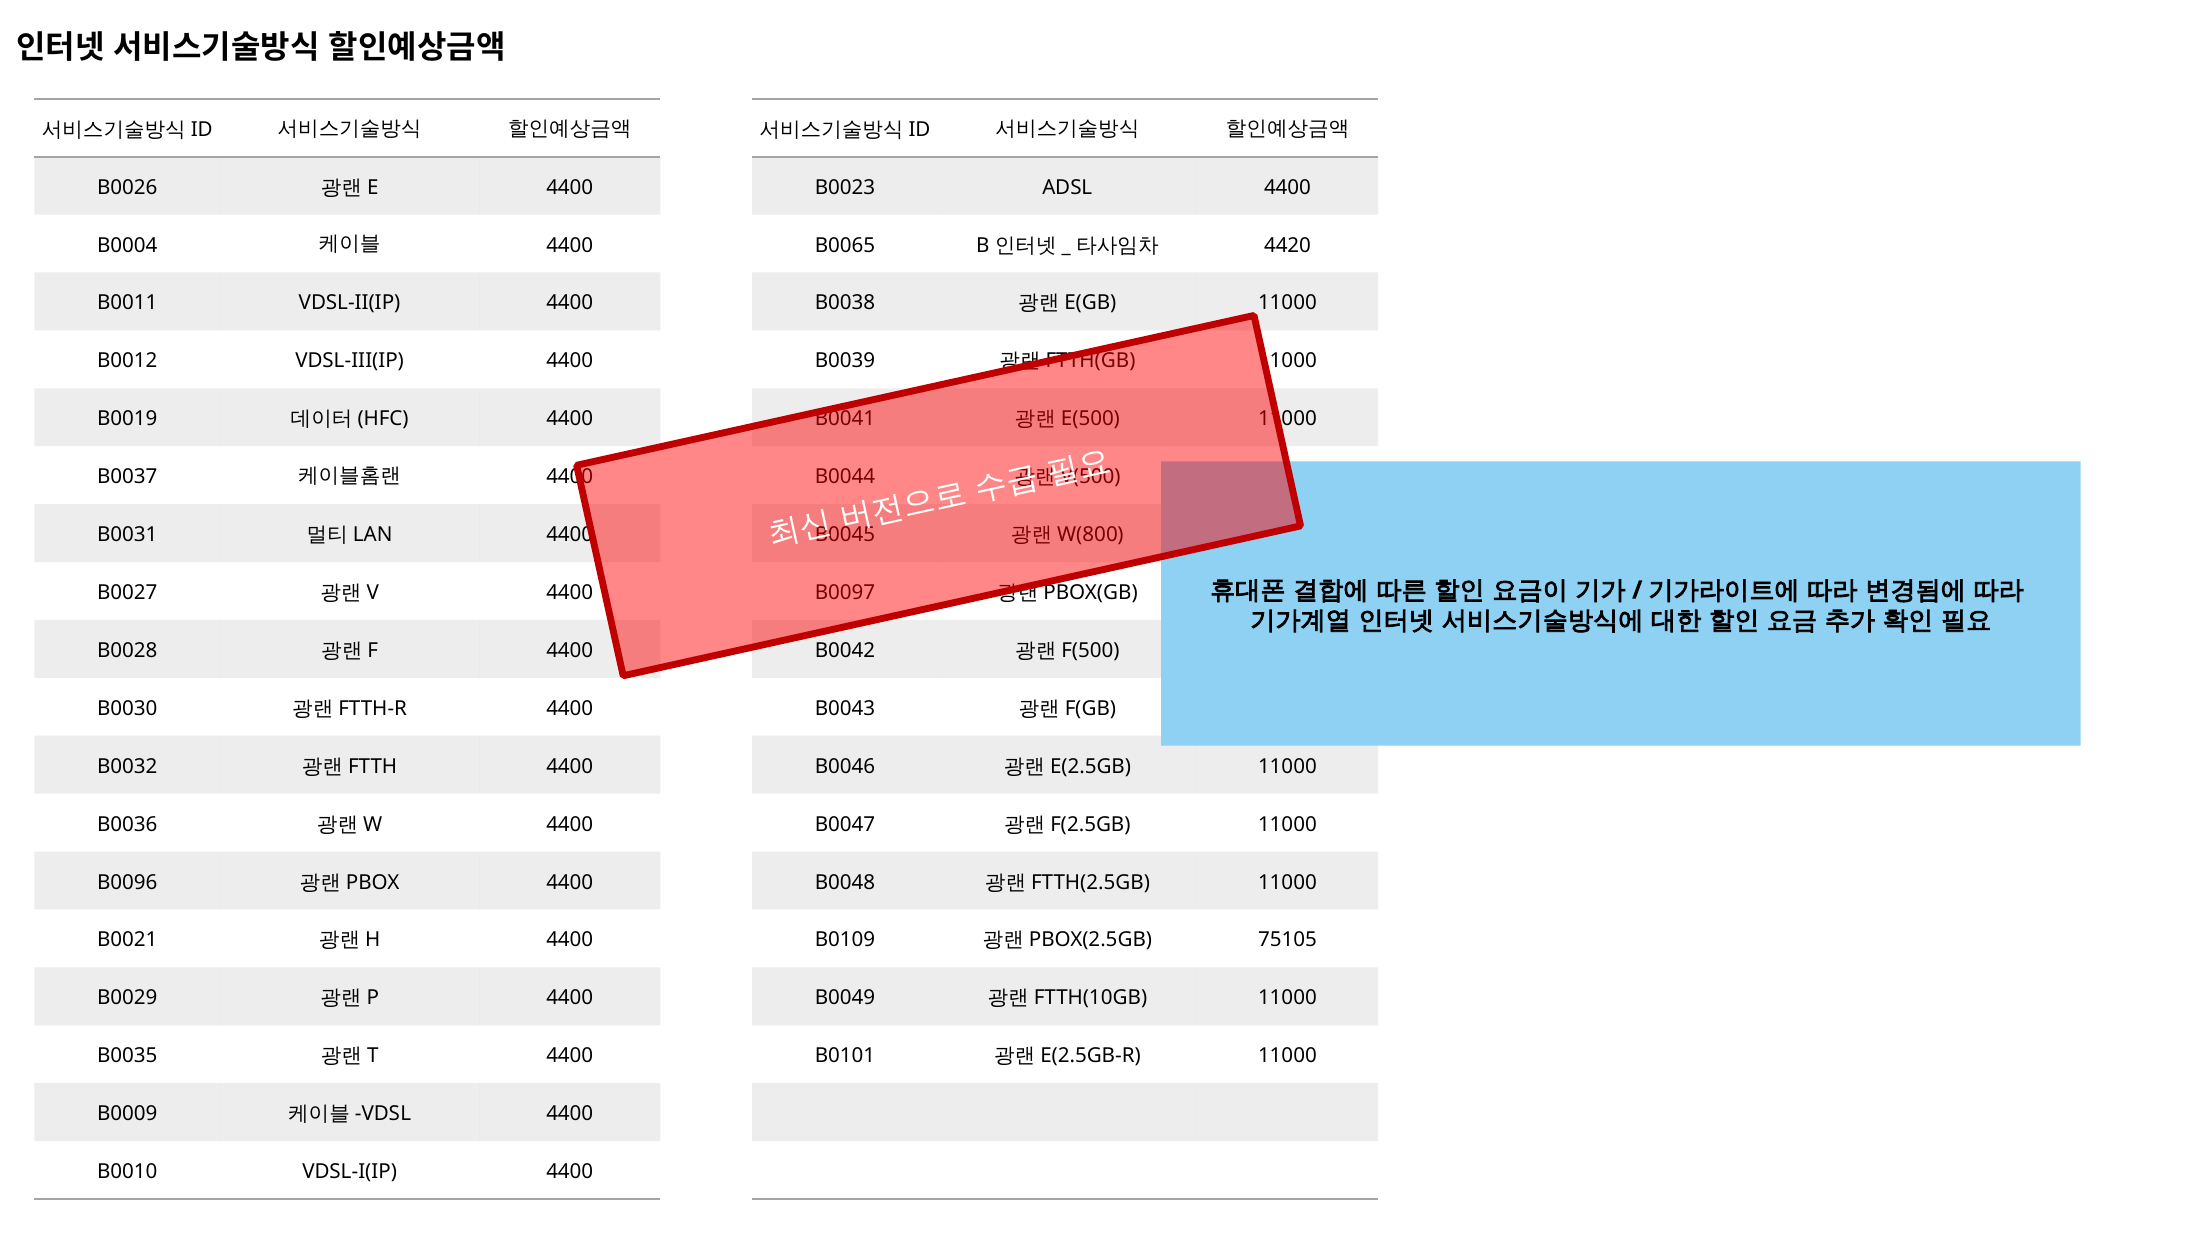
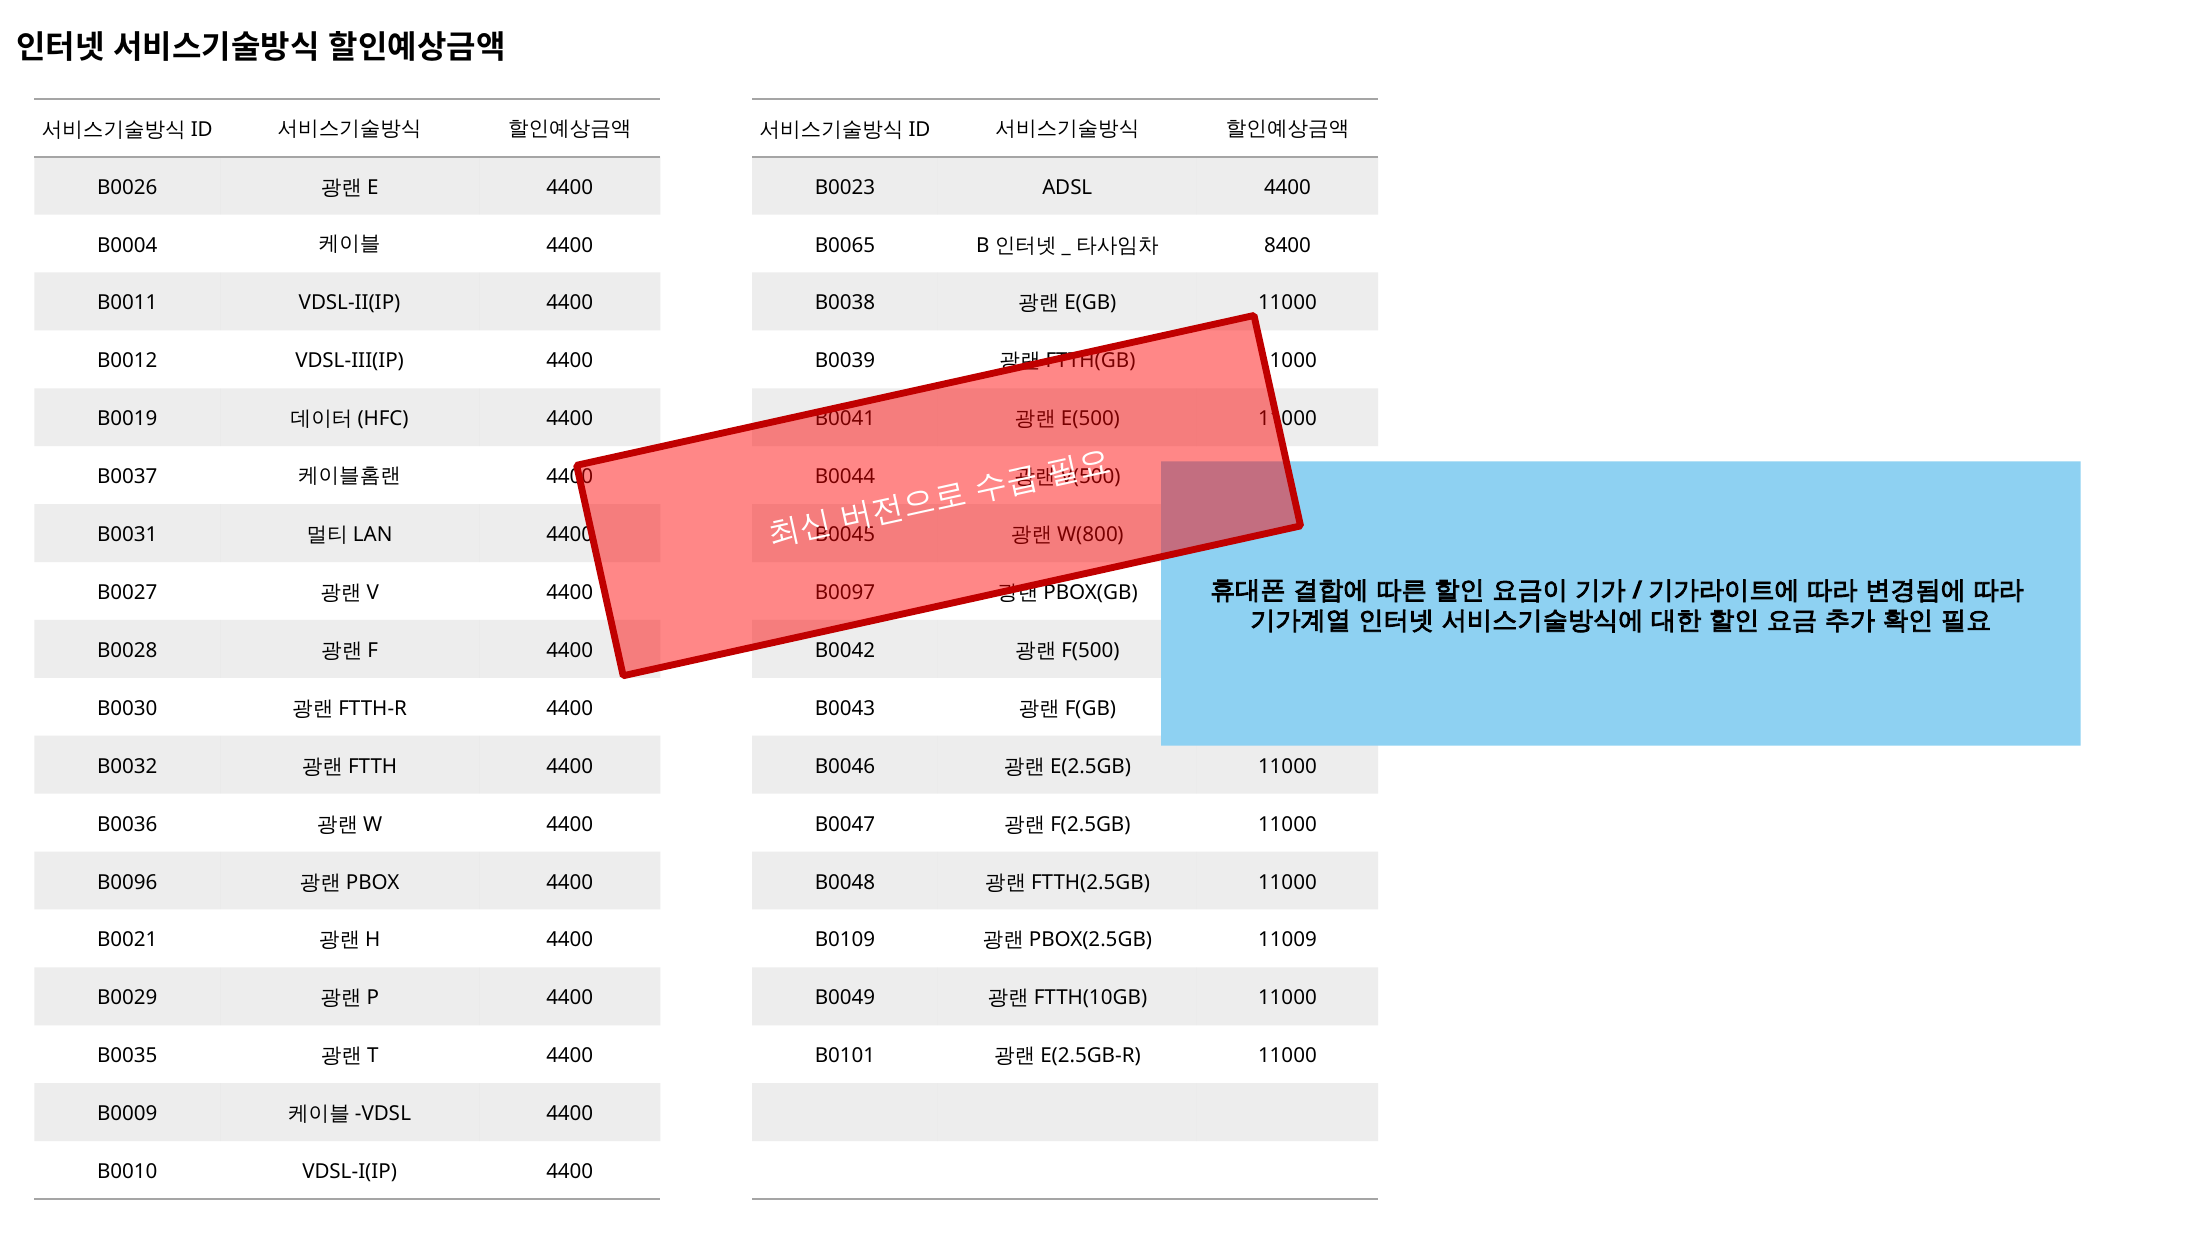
4420: 4420 -> 8400 (1288, 245)
75105: 75105 -> 11009 (1288, 940)
